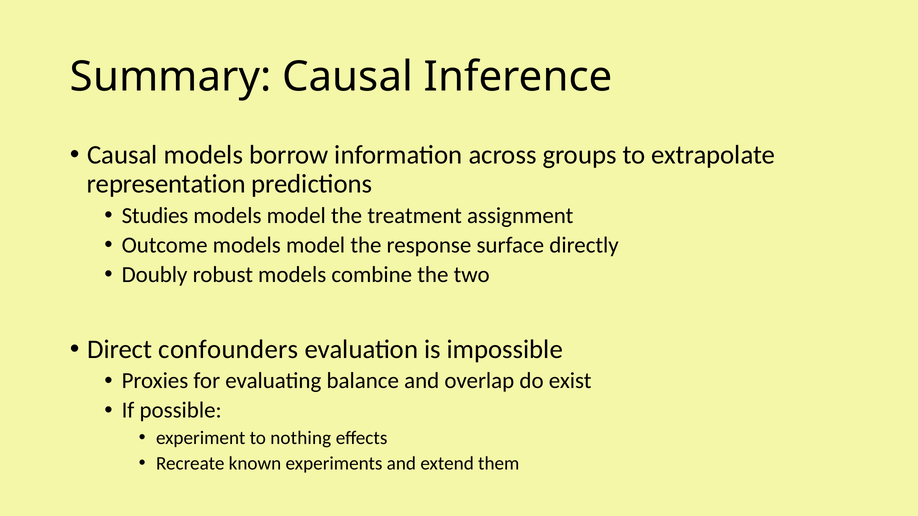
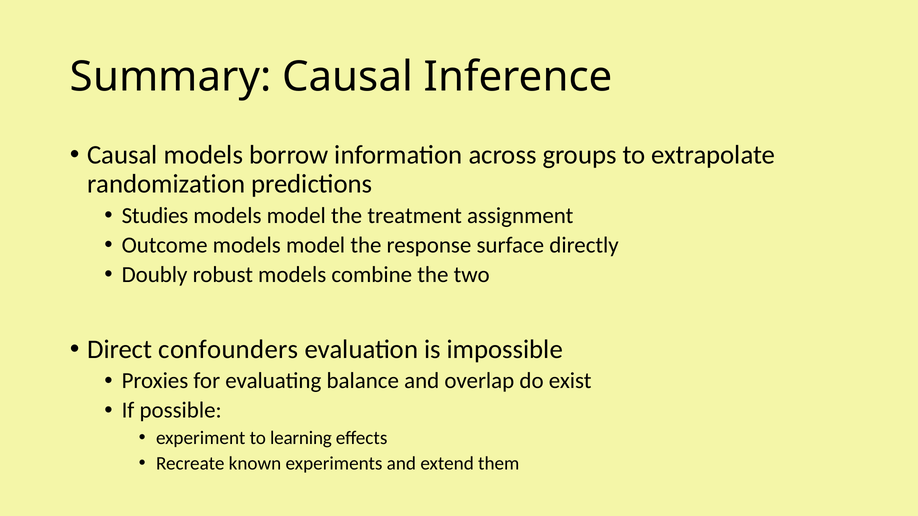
representation: representation -> randomization (166, 184)
nothing: nothing -> learning (301, 438)
